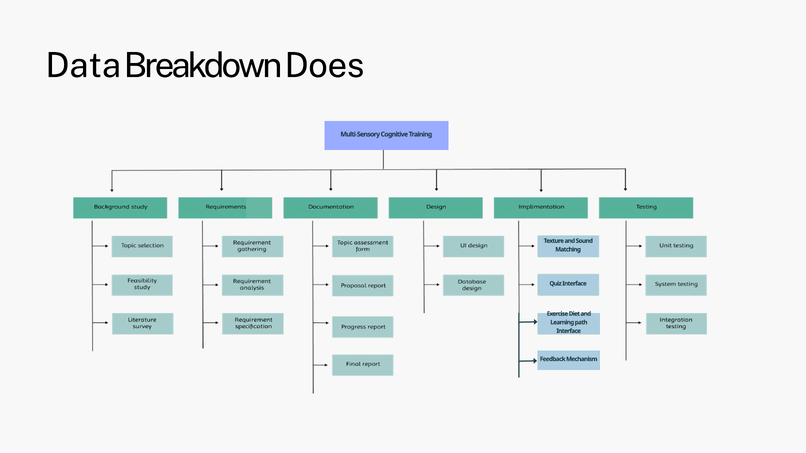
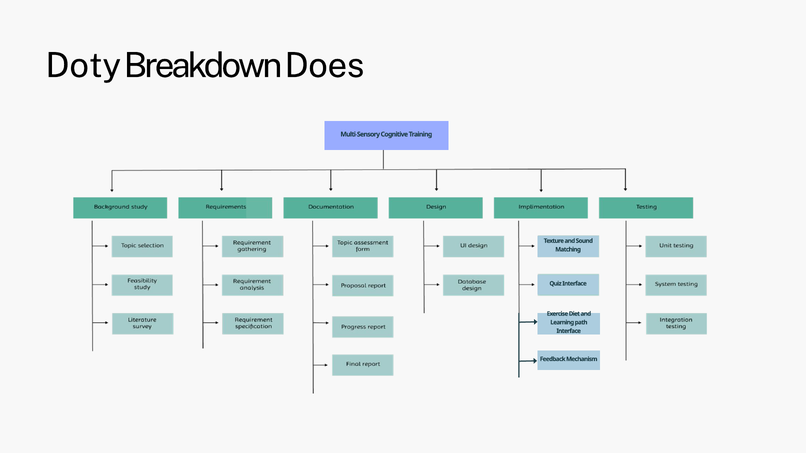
Data: Data -> Doty (83, 66)
